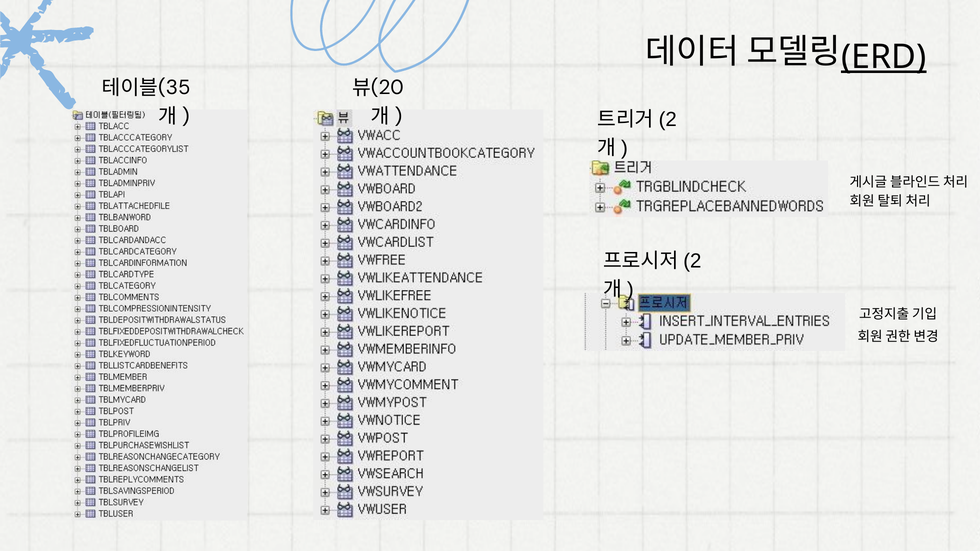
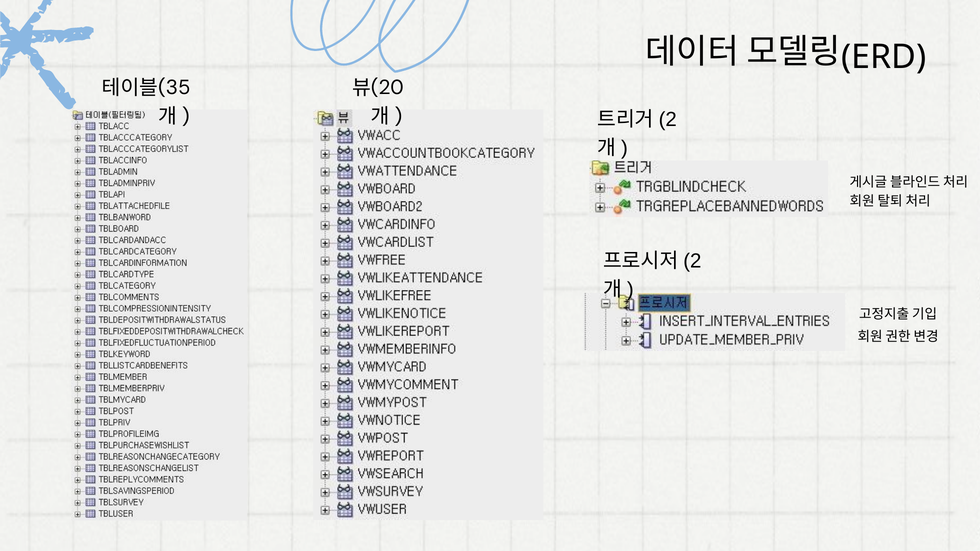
ERD underline: present -> none (884, 57)
